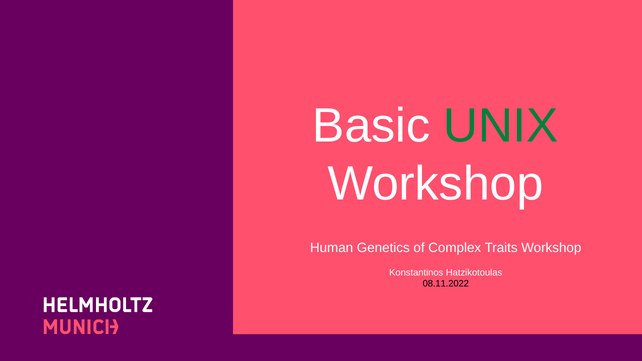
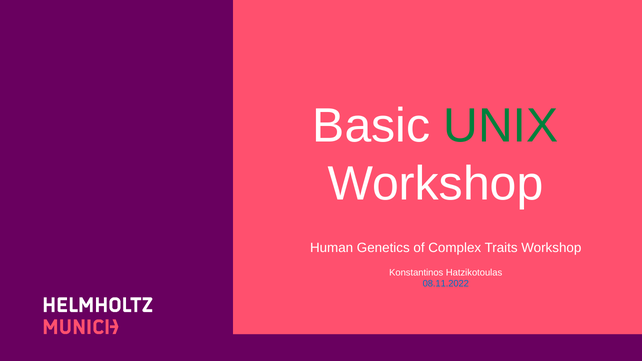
08.11.2022 colour: black -> blue (446, 284)
